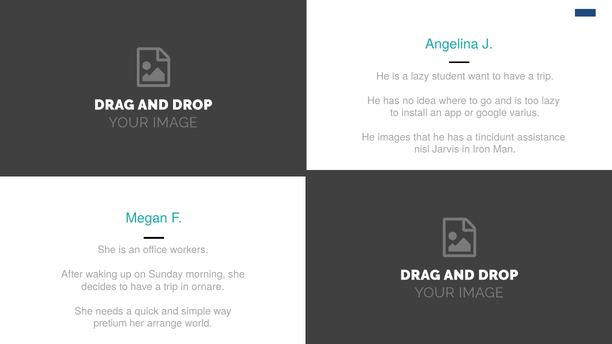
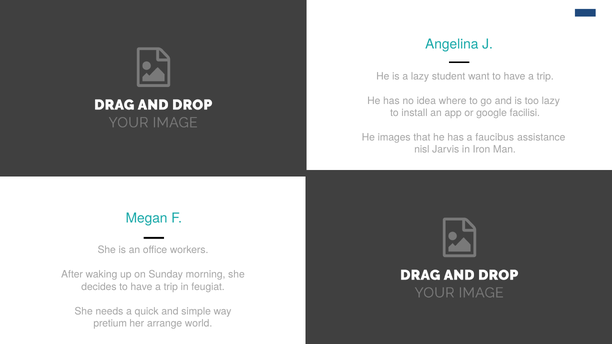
varius: varius -> facilisi (525, 113)
tincidunt: tincidunt -> faucibus (495, 137)
ornare: ornare -> feugiat (208, 287)
